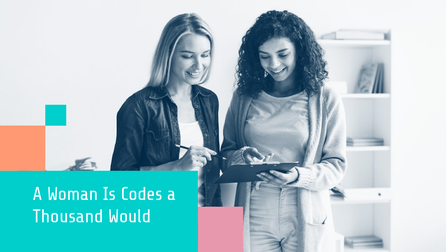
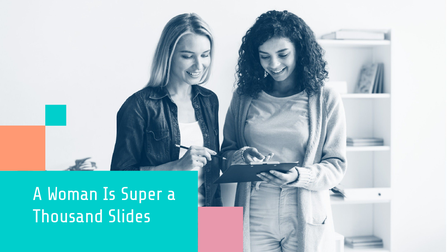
Codes: Codes -> Super (142, 194)
Would: Would -> Slides (130, 217)
